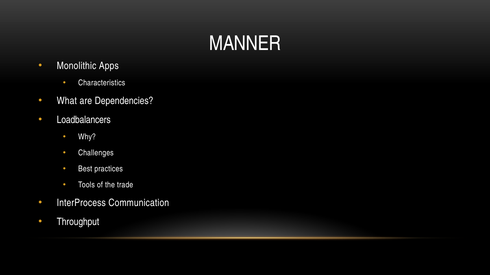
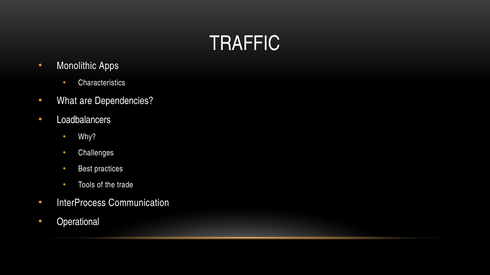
MANNER: MANNER -> TRAFFIC (245, 44)
Throughput: Throughput -> Operational (78, 222)
